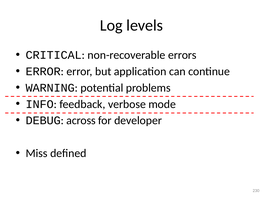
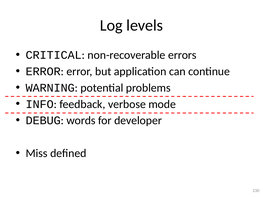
across: across -> words (81, 121)
